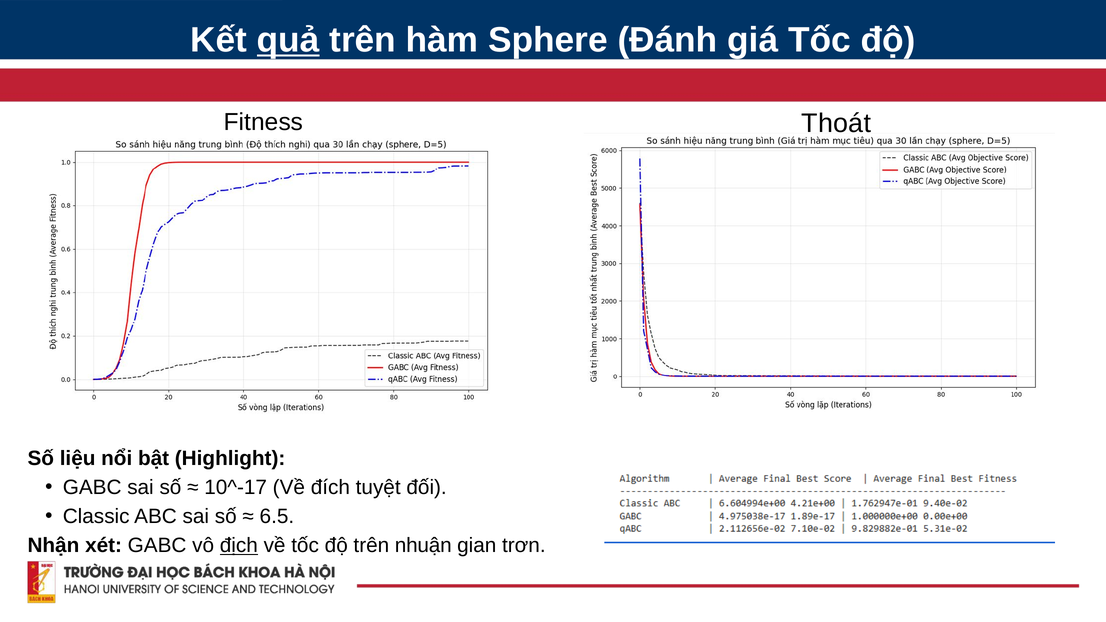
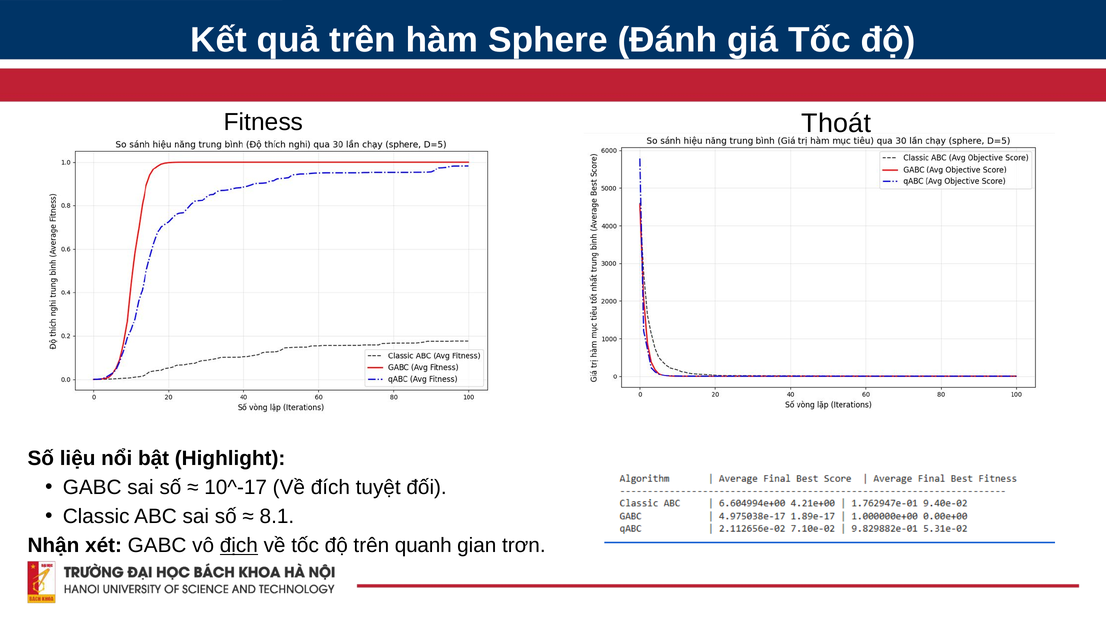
quả underline: present -> none (288, 40)
6.5: 6.5 -> 8.1 (277, 517)
nhuận: nhuận -> quanh (423, 546)
